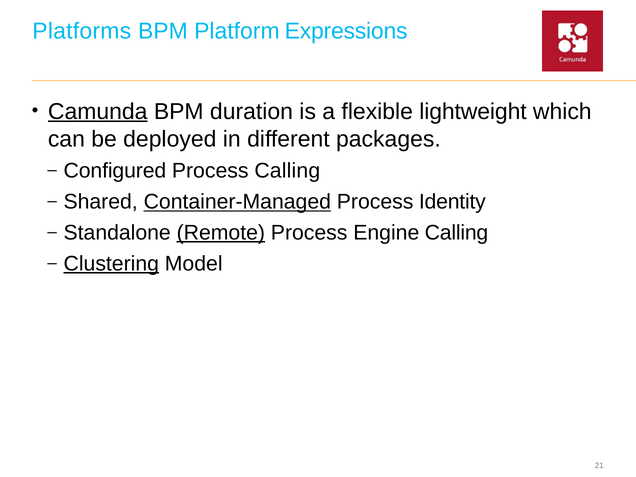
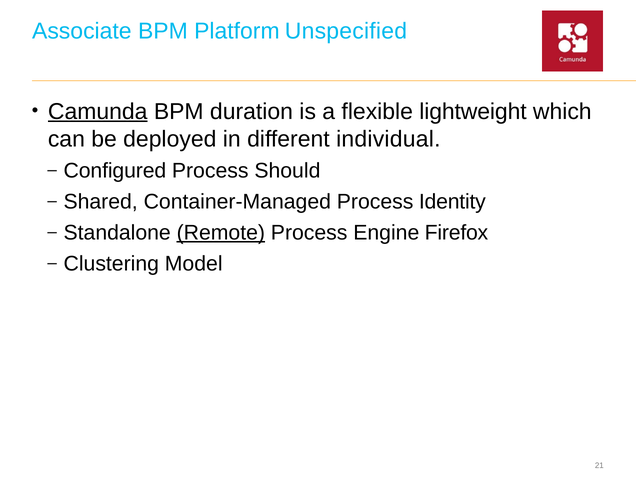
Platforms: Platforms -> Associate (82, 31)
Expressions: Expressions -> Unspecified (346, 31)
packages: packages -> individual (388, 139)
Process Calling: Calling -> Should (287, 171)
Container-Managed underline: present -> none (237, 202)
Engine Calling: Calling -> Firefox (456, 233)
Clustering underline: present -> none (111, 264)
